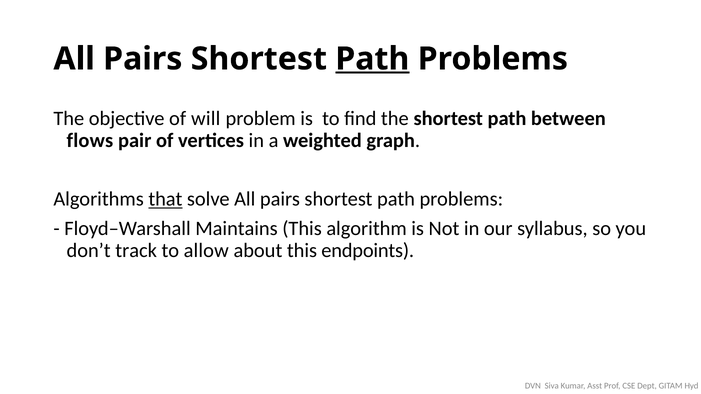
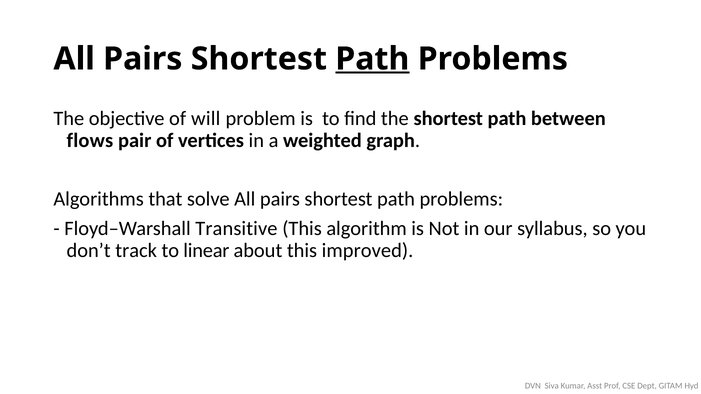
that underline: present -> none (165, 199)
Maintains: Maintains -> Transitive (236, 229)
allow: allow -> linear (206, 251)
endpoints: endpoints -> improved (368, 251)
